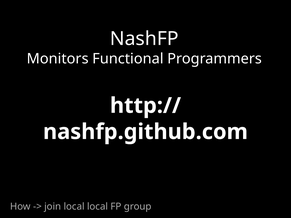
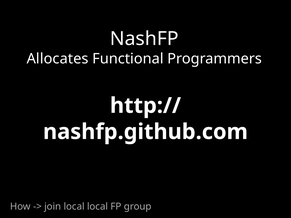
Monitors: Monitors -> Allocates (58, 59)
